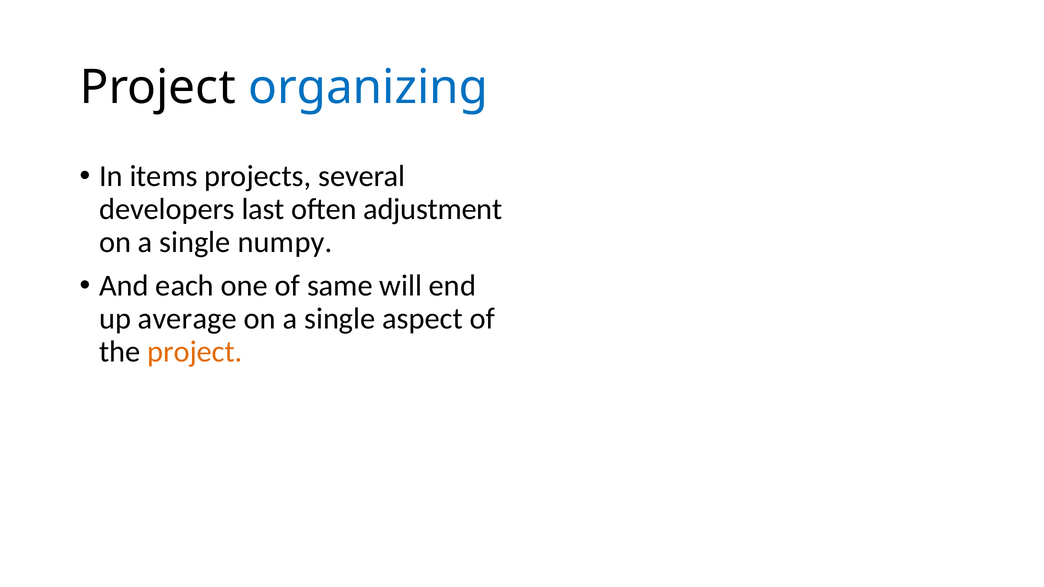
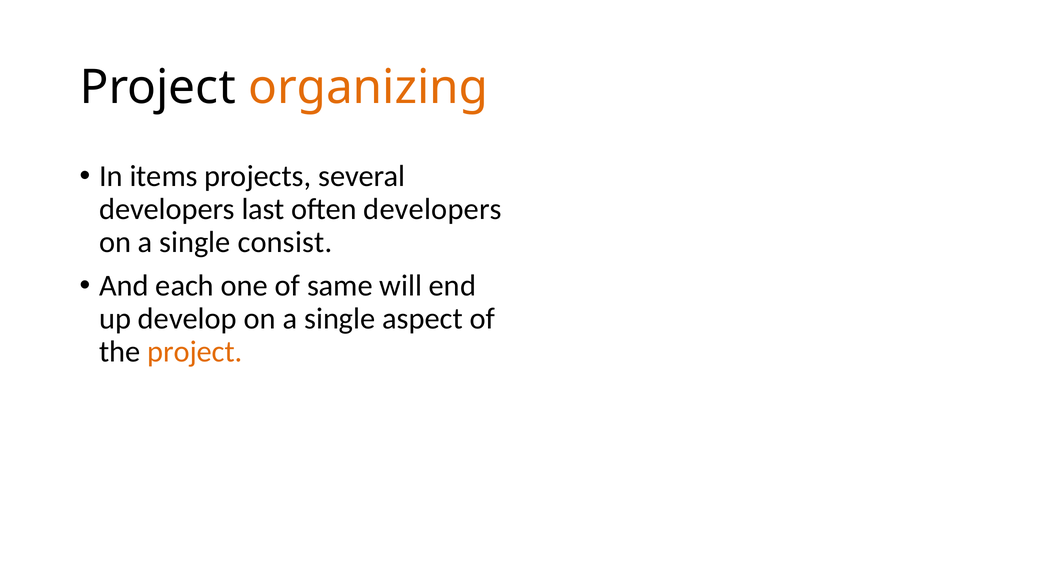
organizing colour: blue -> orange (368, 88)
often adjustment: adjustment -> developers (433, 209)
numpy: numpy -> consist (285, 242)
average: average -> develop (187, 319)
